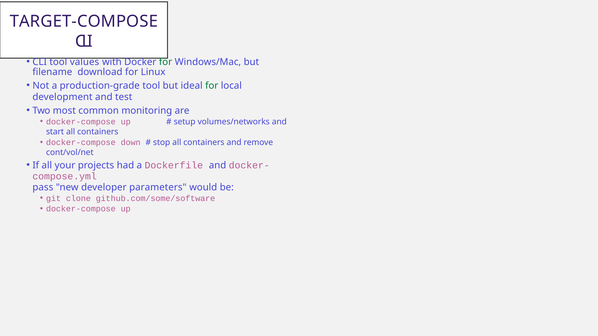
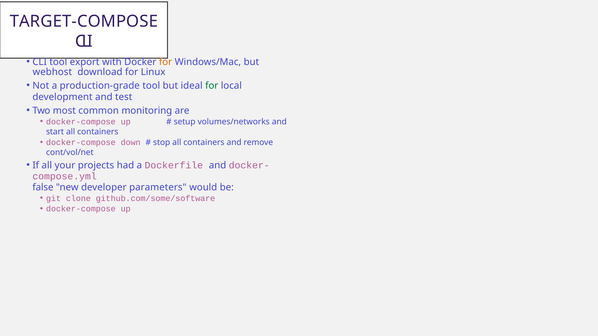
values: values -> export (85, 62)
for colour: green -> orange (166, 62)
filename: filename -> webhost (52, 72)
pass: pass -> false (43, 188)
